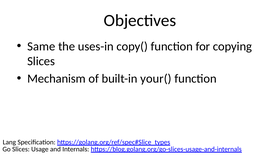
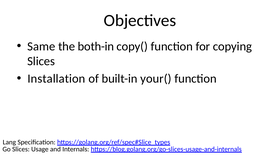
uses-in: uses-in -> both-in (96, 47)
Mechanism: Mechanism -> Installation (56, 79)
